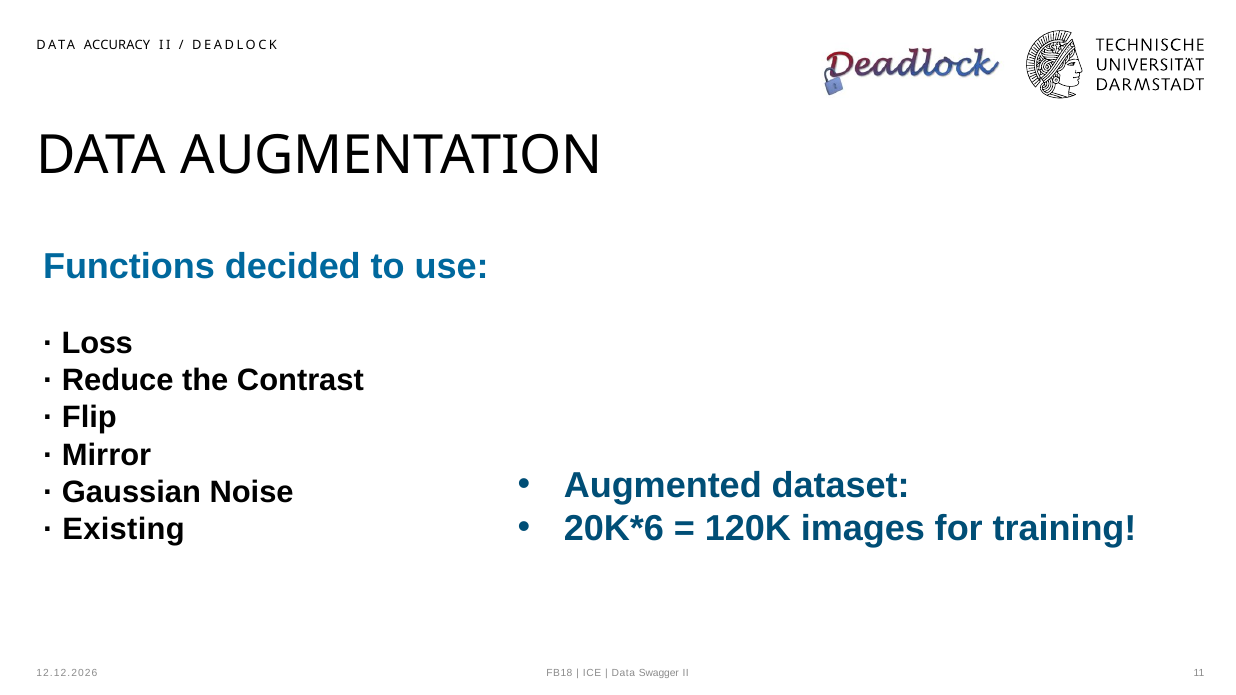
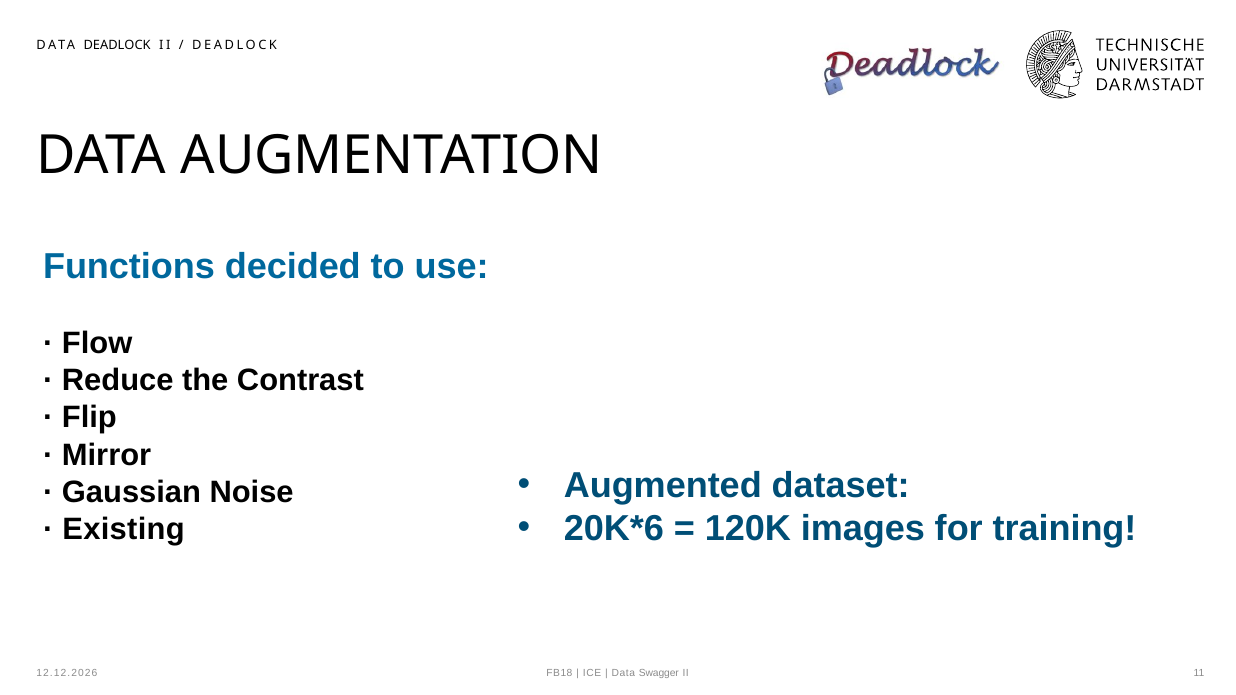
DATA ACCURACY: ACCURACY -> DEADLOCK (117, 45)
Loss: Loss -> Flow (97, 344)
